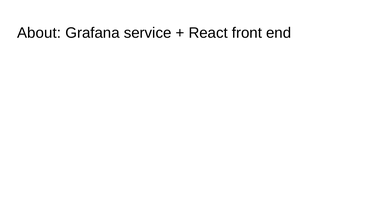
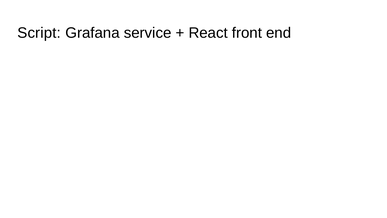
About: About -> Script (39, 33)
